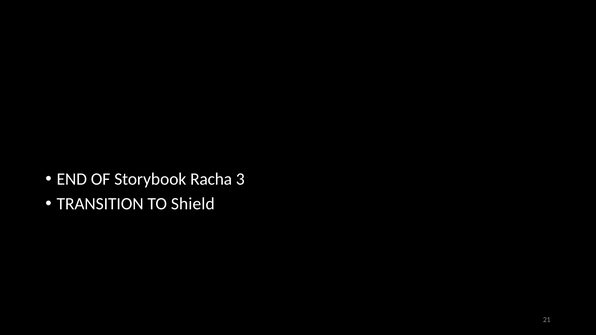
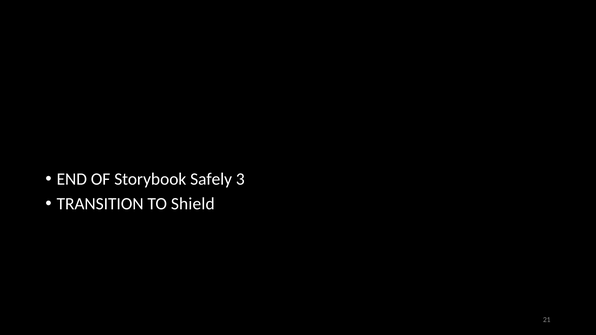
Racha: Racha -> Safely (211, 179)
